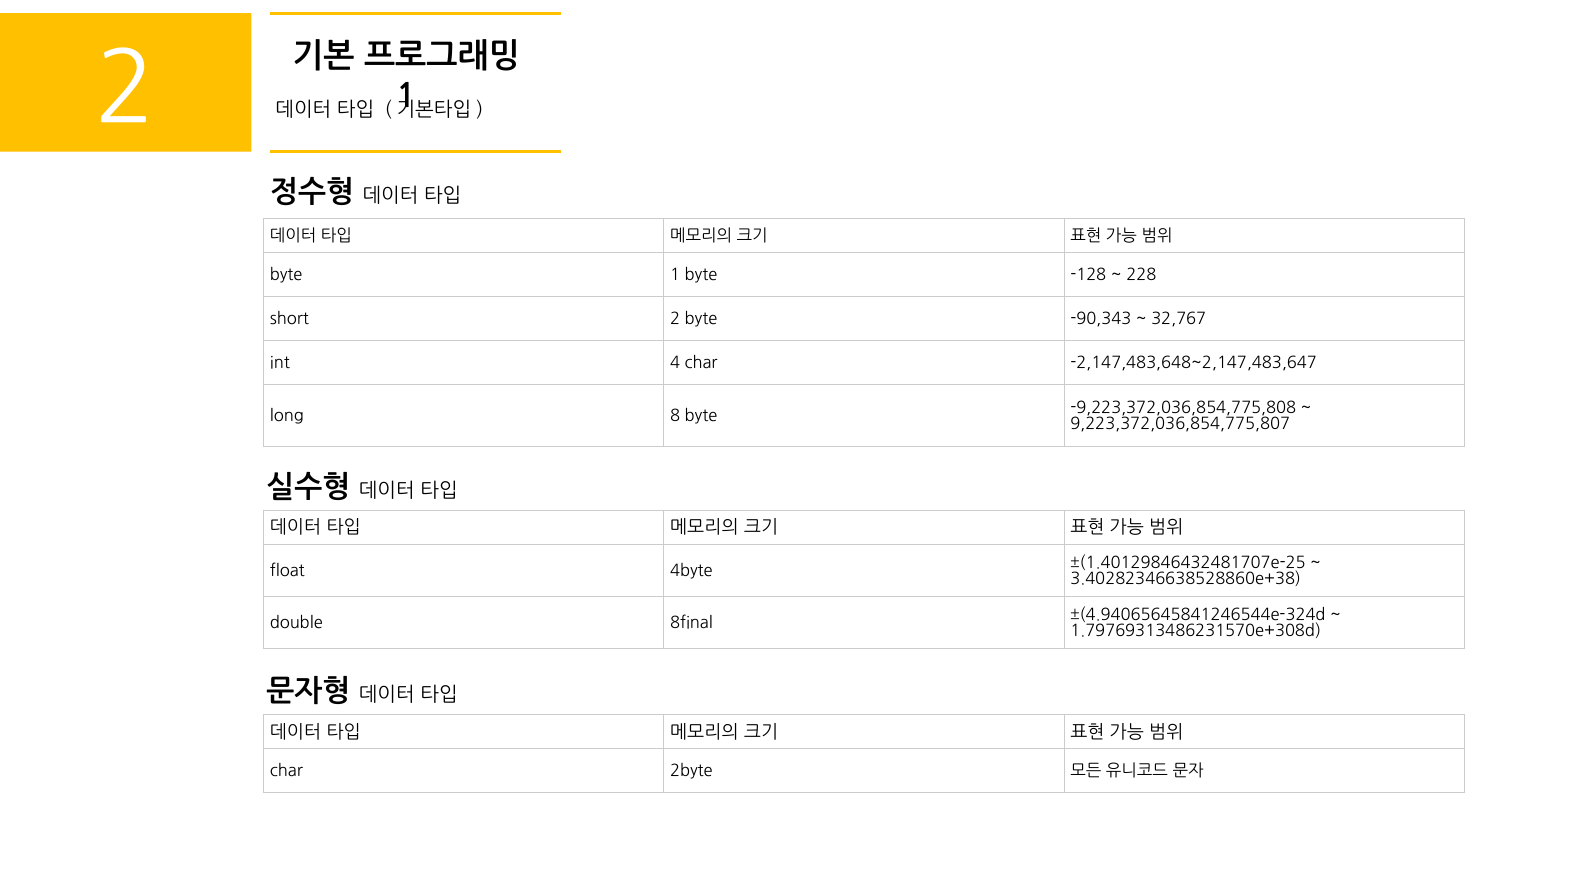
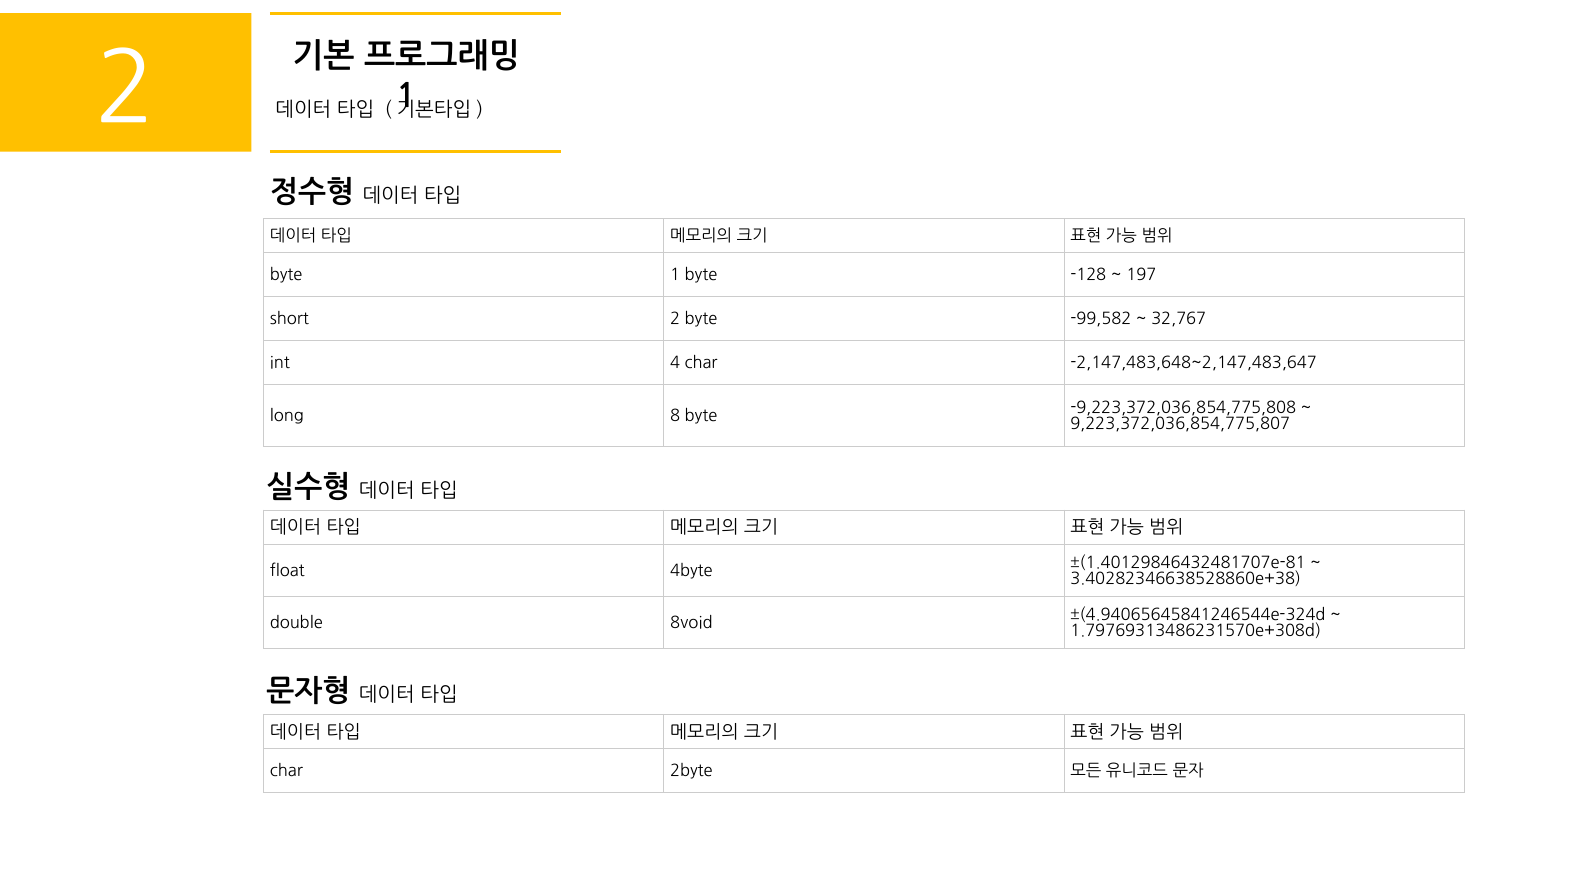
228: 228 -> 197 (1141, 275)
-90,343: -90,343 -> -99,582 (1101, 319)
±(1.40129846432481707e-25: ±(1.40129846432481707e-25 -> ±(1.40129846432481707e-81 (1188, 563)
8final: 8final -> 8void (691, 623)
